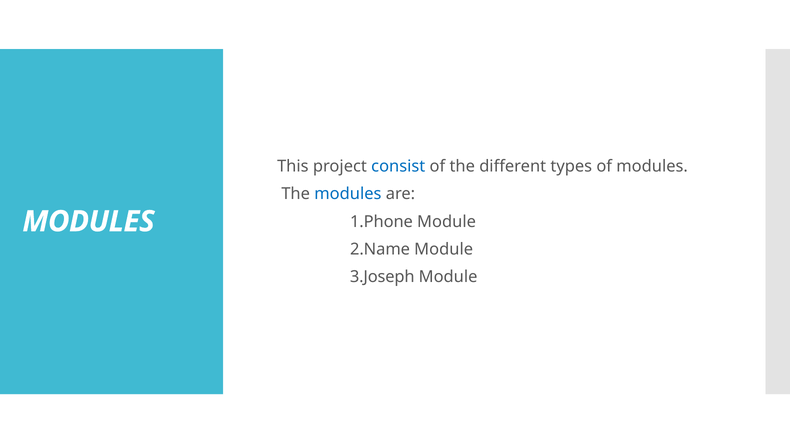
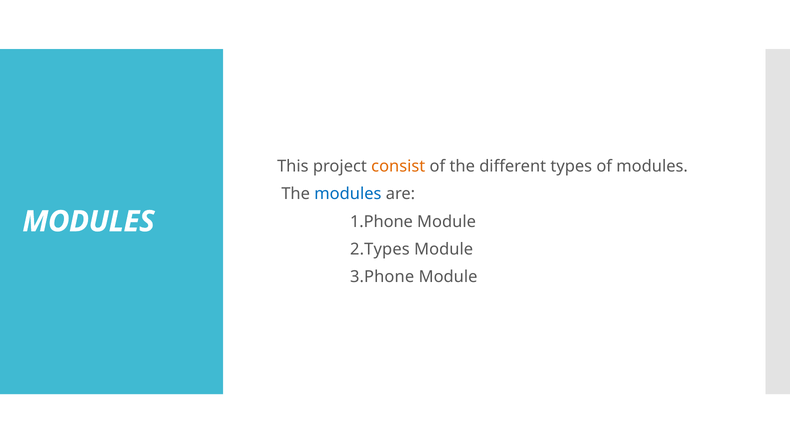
consist colour: blue -> orange (398, 166)
2.Name: 2.Name -> 2.Types (380, 249)
3.Joseph: 3.Joseph -> 3.Phone (382, 277)
